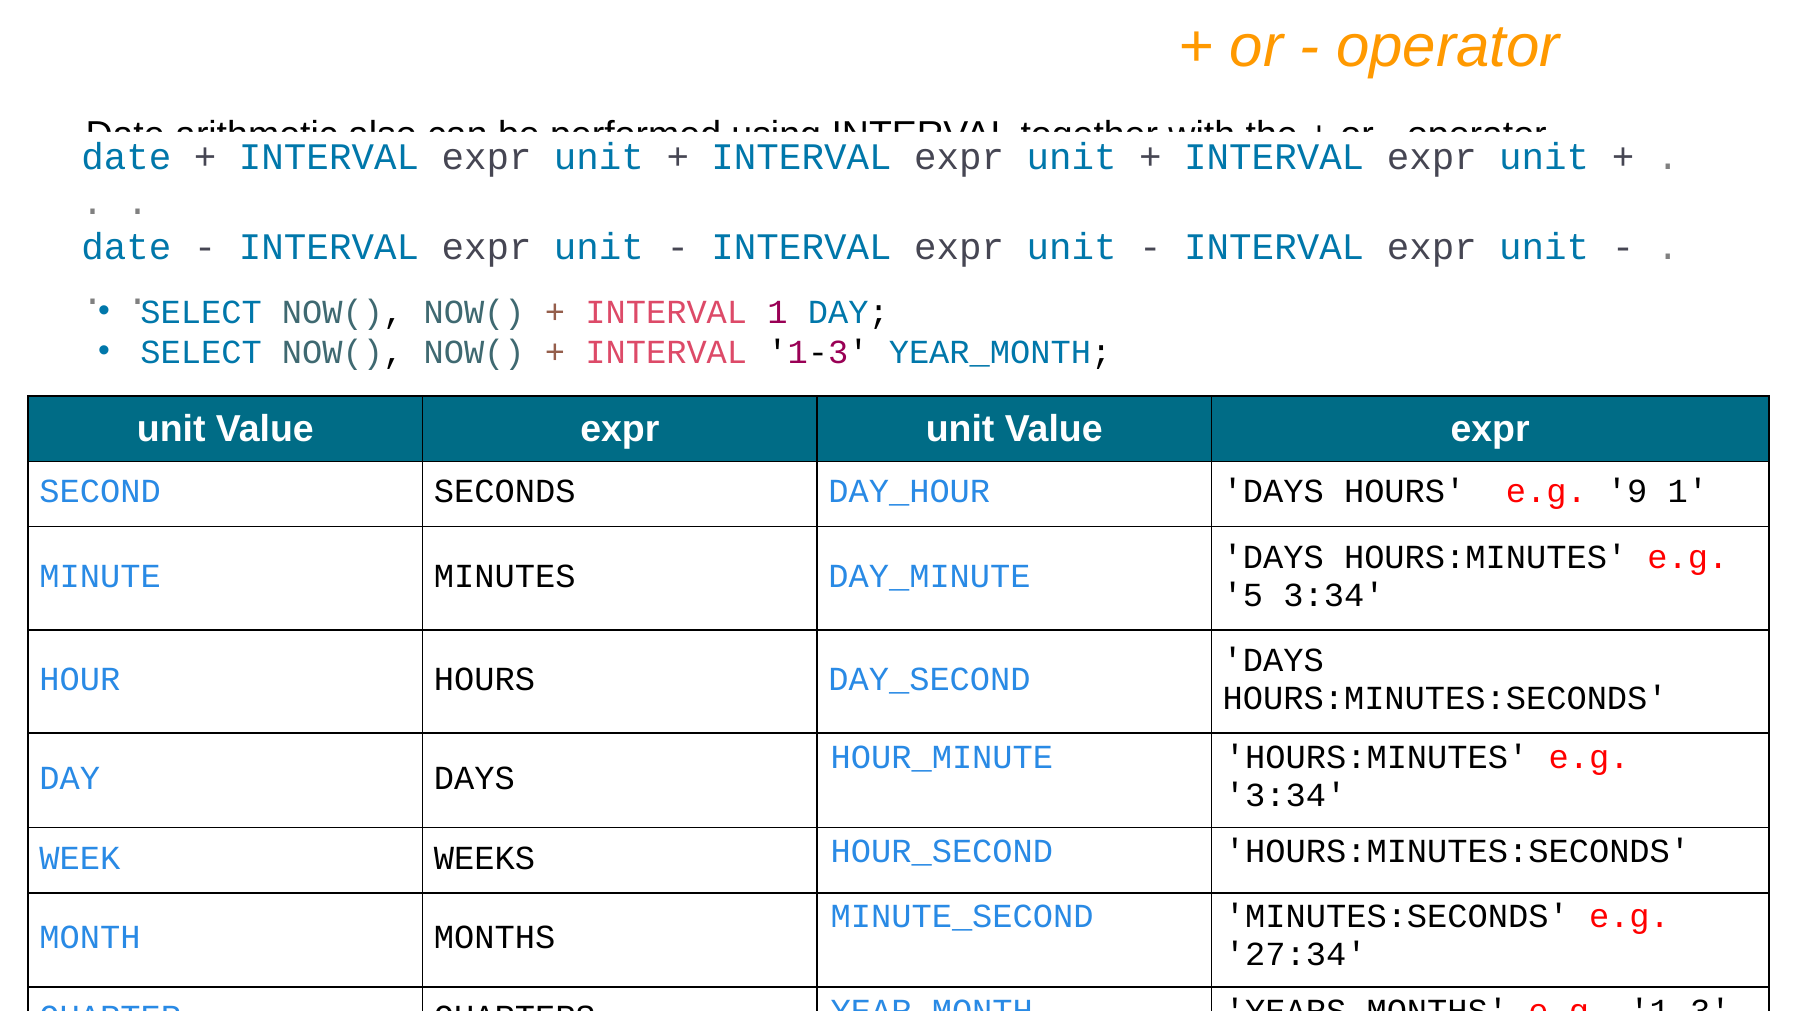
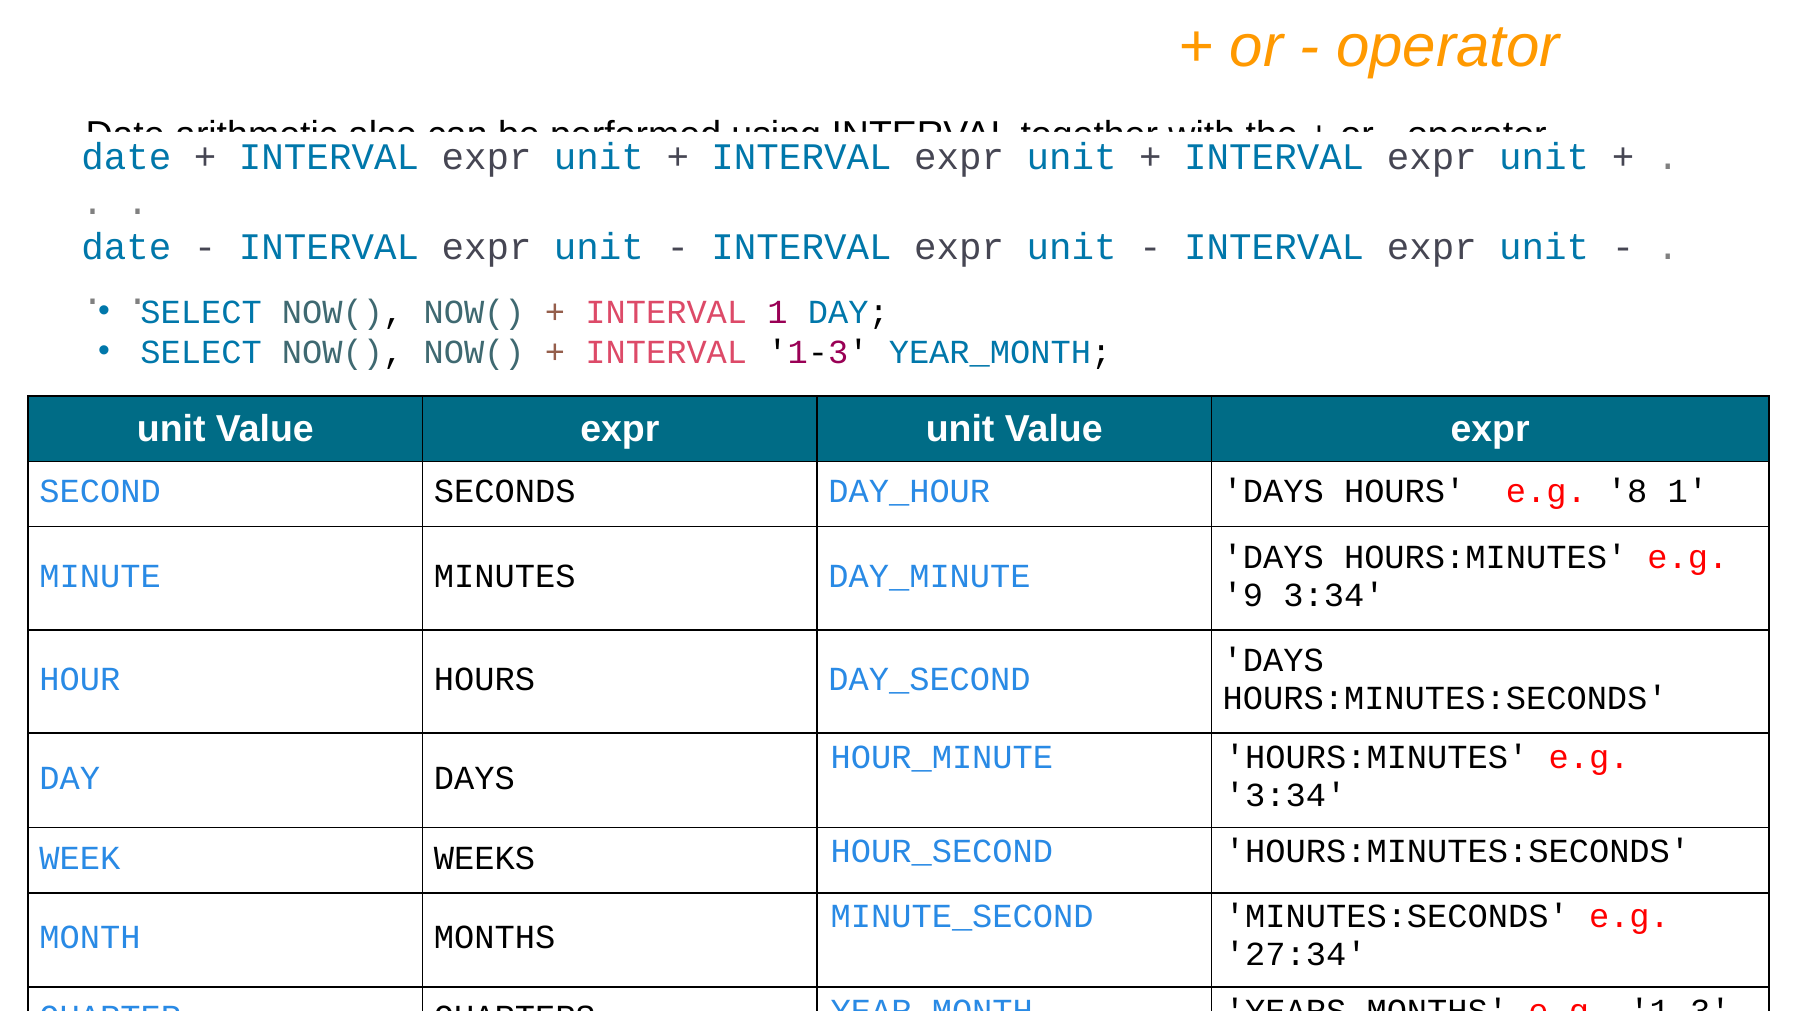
9: 9 -> 8 (1627, 492)
5: 5 -> 9 (1243, 595)
